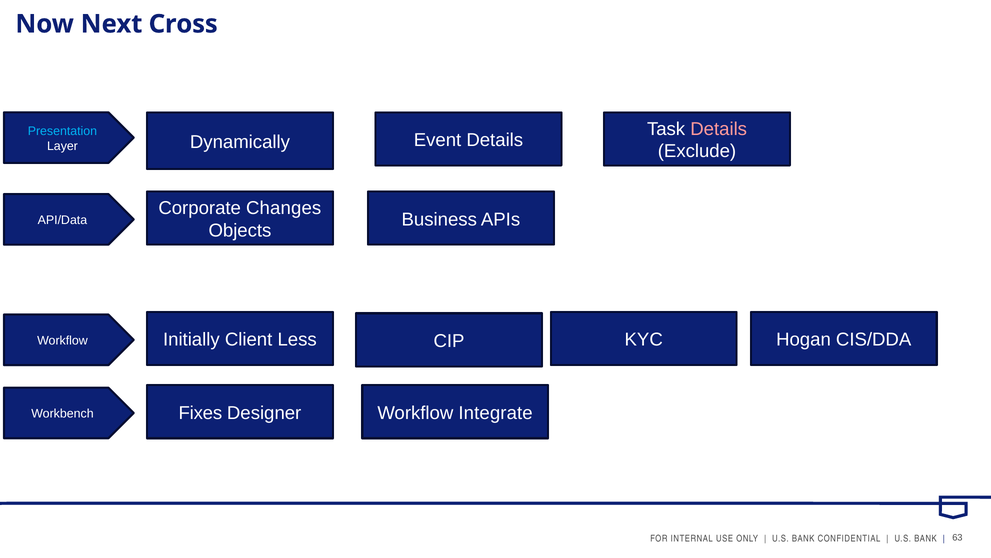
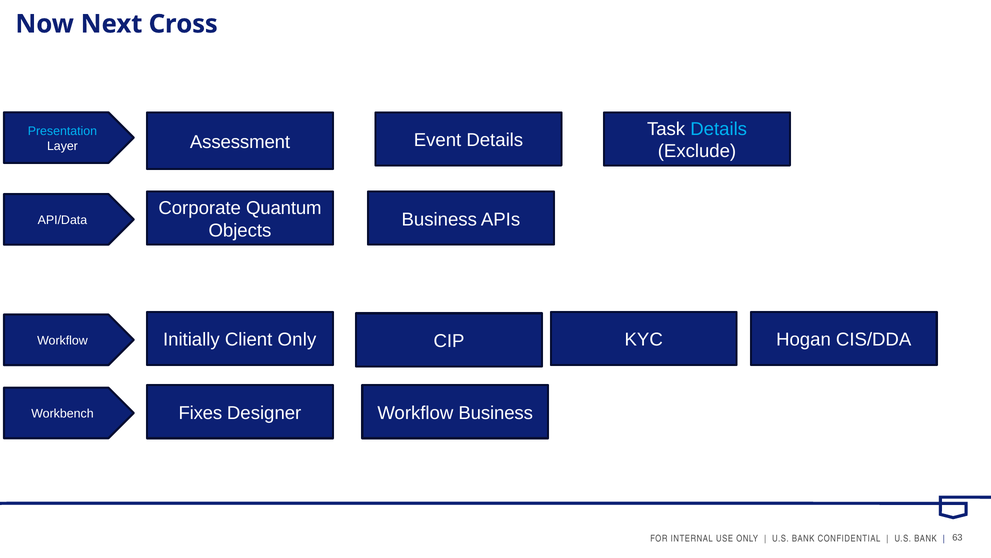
Details colour: pink -> light blue (719, 129)
Dynamically: Dynamically -> Assessment (240, 142)
Changes: Changes -> Quantum (284, 208)
Client Less: Less -> Only (297, 340)
Workflow Integrate: Integrate -> Business (496, 413)
